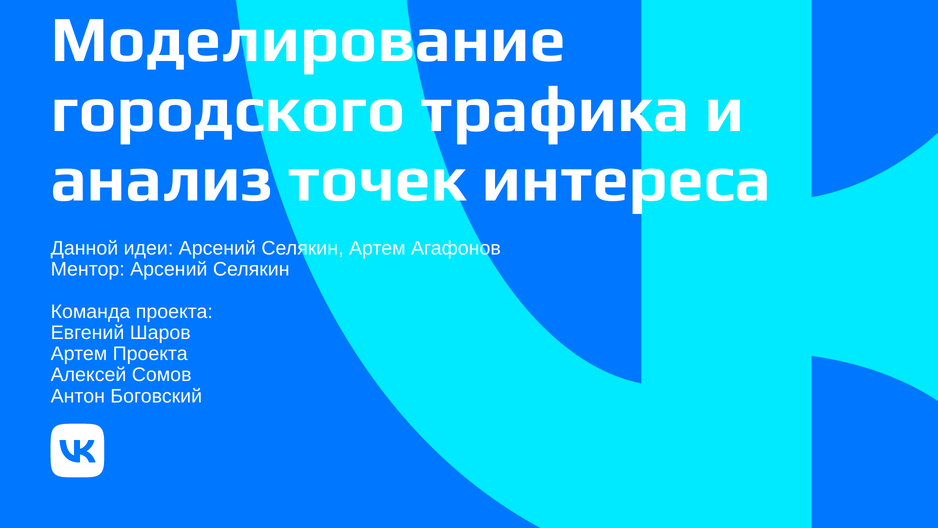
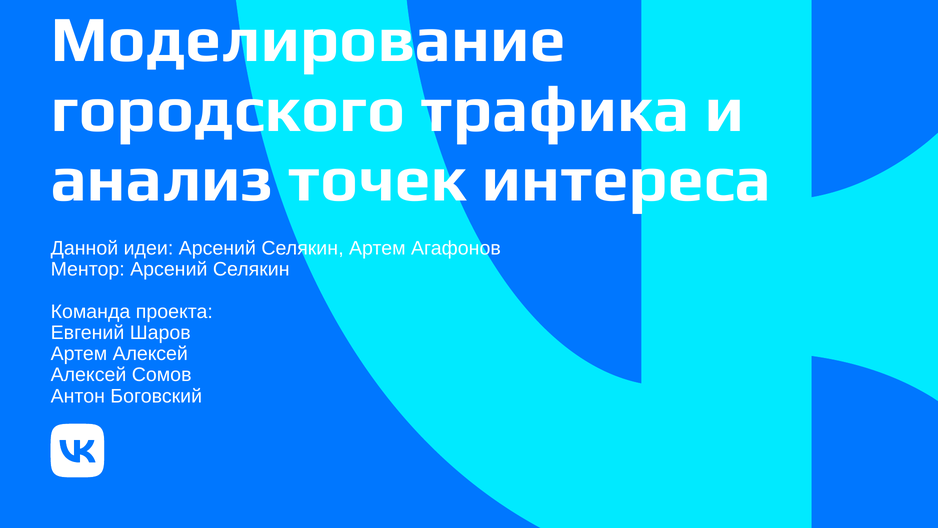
Артем Проекта: Проекта -> Алексей (150, 354)
